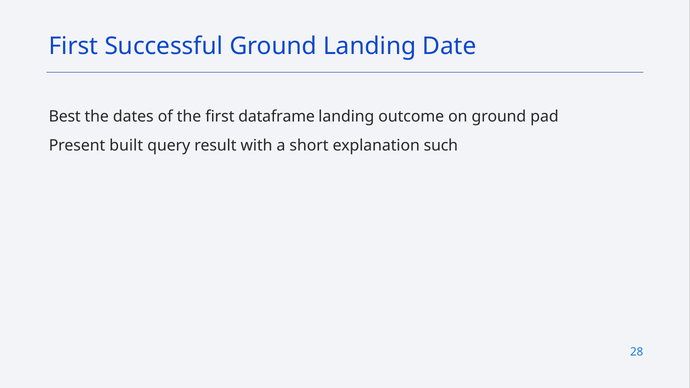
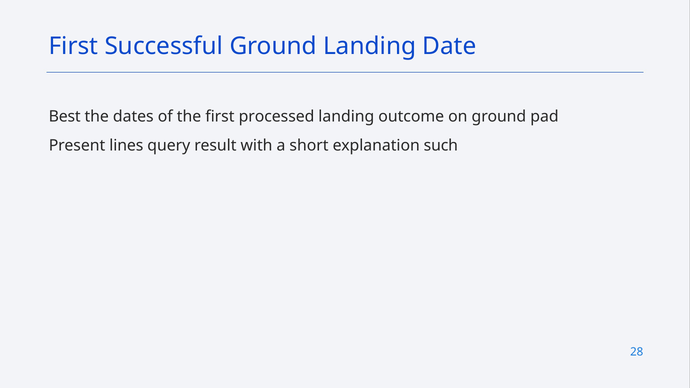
dataframe: dataframe -> processed (277, 116)
built: built -> lines (126, 145)
